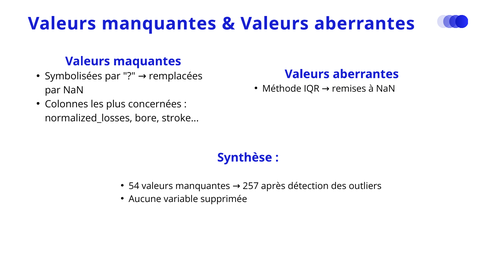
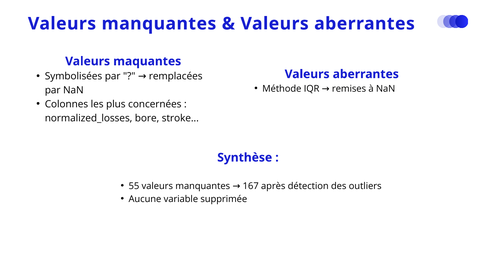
54: 54 -> 55 (134, 186)
257: 257 -> 167 (251, 186)
